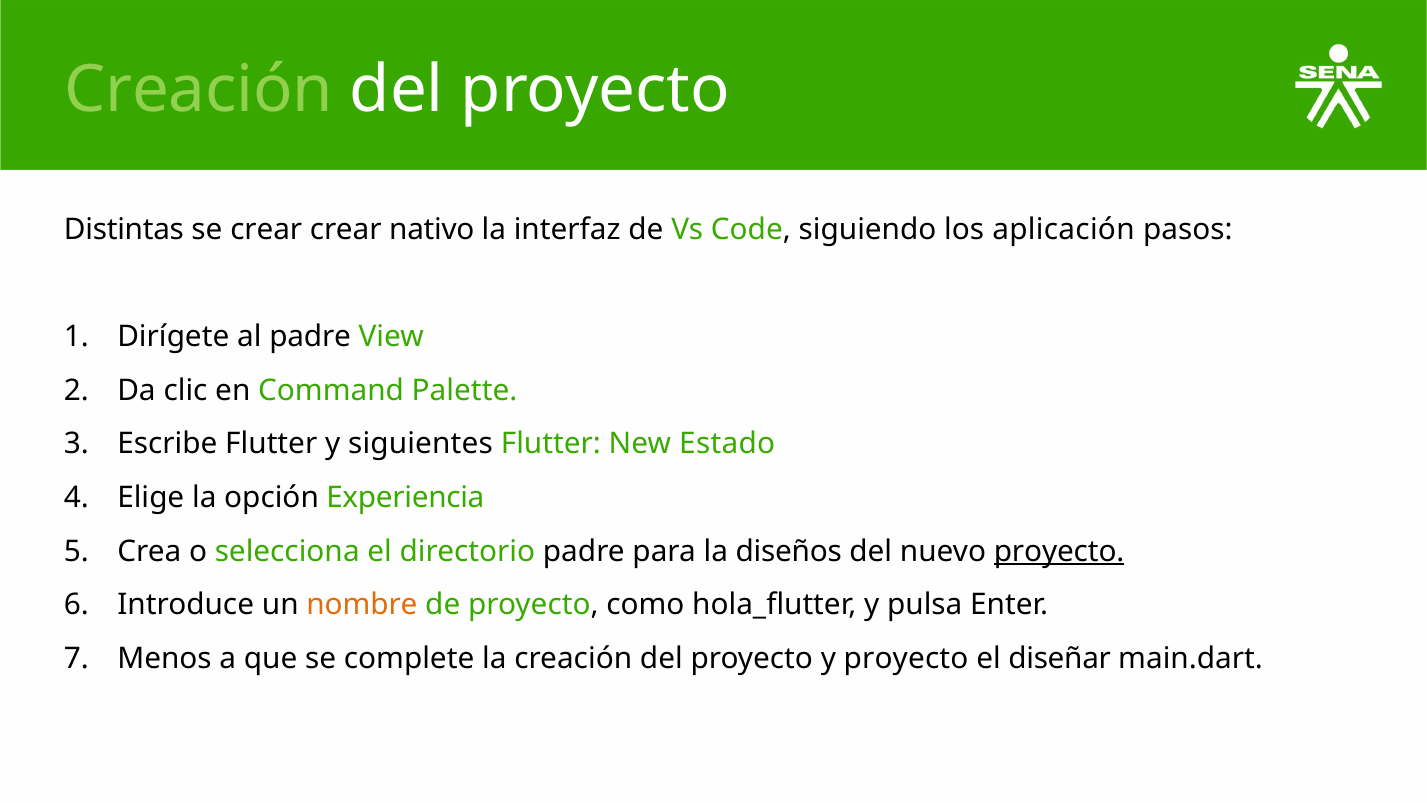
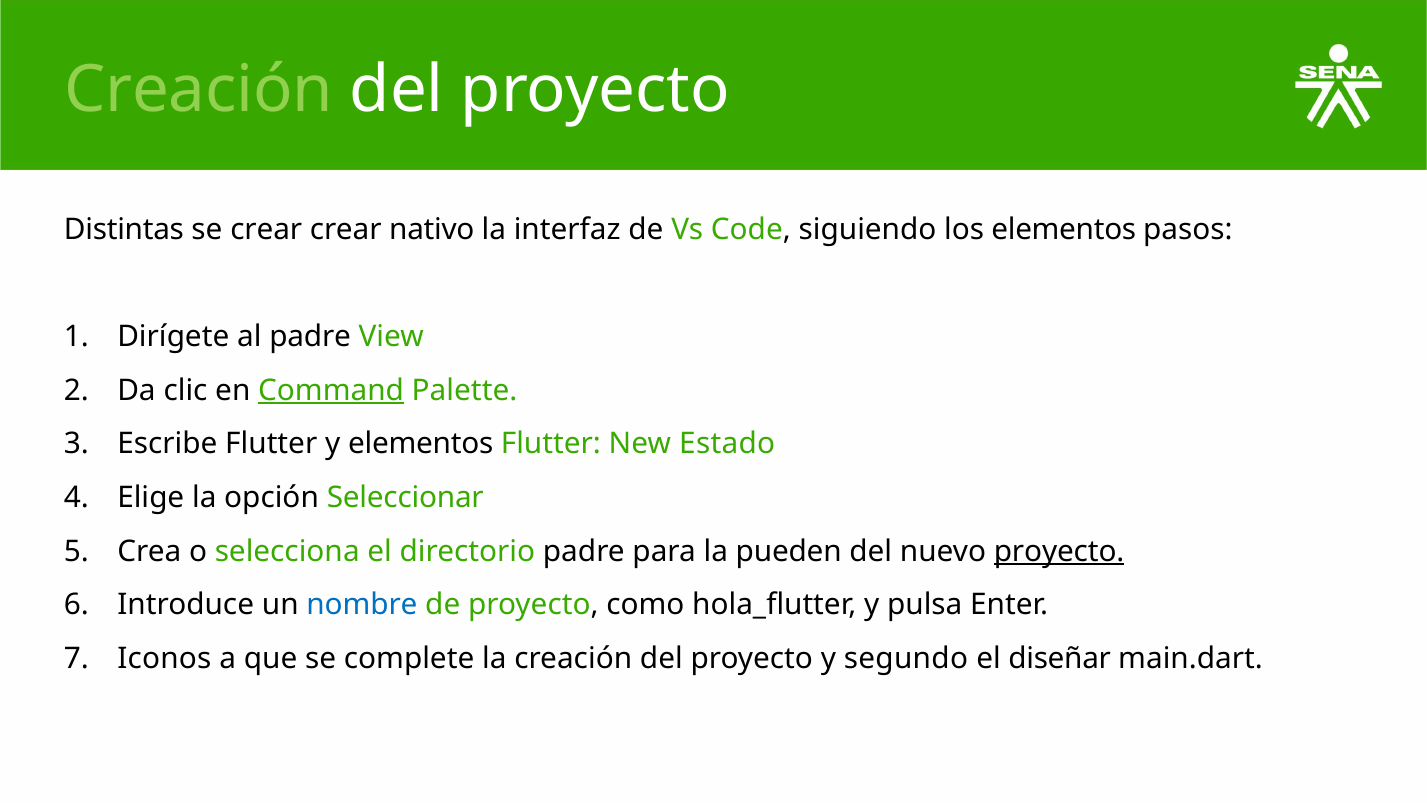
los aplicación: aplicación -> elementos (1064, 230)
Command underline: none -> present (331, 390)
y siguientes: siguientes -> elementos (421, 444)
Experiencia: Experiencia -> Seleccionar (405, 497)
diseños: diseños -> pueden (789, 551)
nombre colour: orange -> blue (362, 604)
Menos: Menos -> Iconos (164, 658)
y proyecto: proyecto -> segundo (906, 658)
